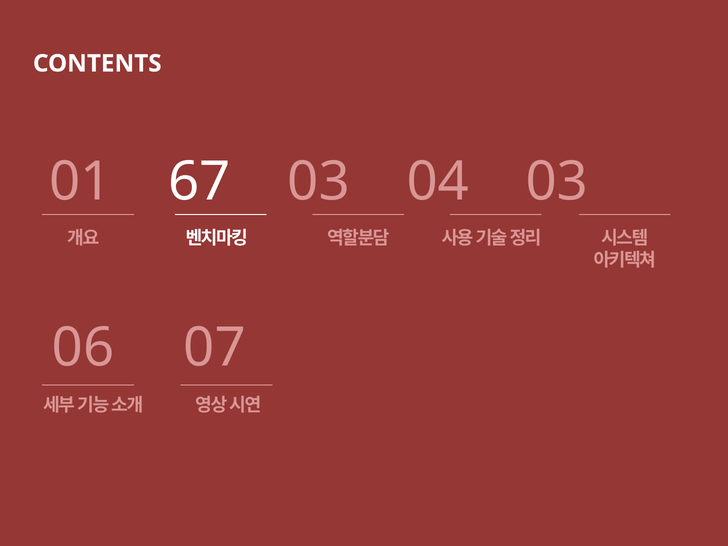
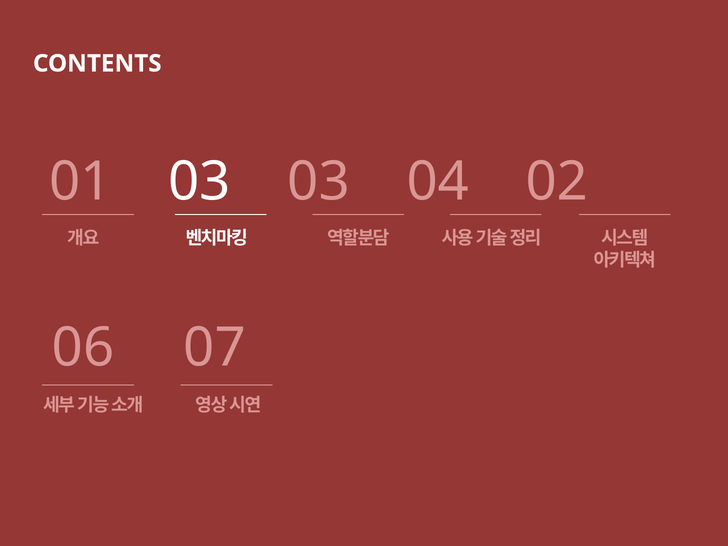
01 67: 67 -> 03 (199, 182)
04 03: 03 -> 02 (557, 182)
